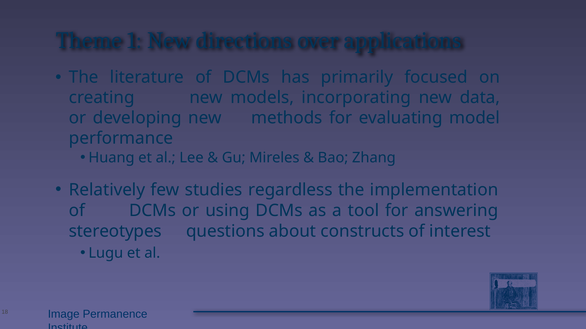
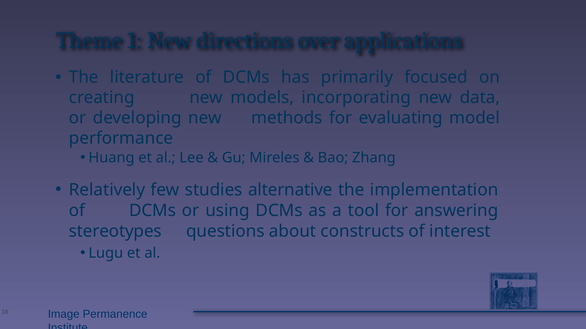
regardless: regardless -> alternative (290, 190)
